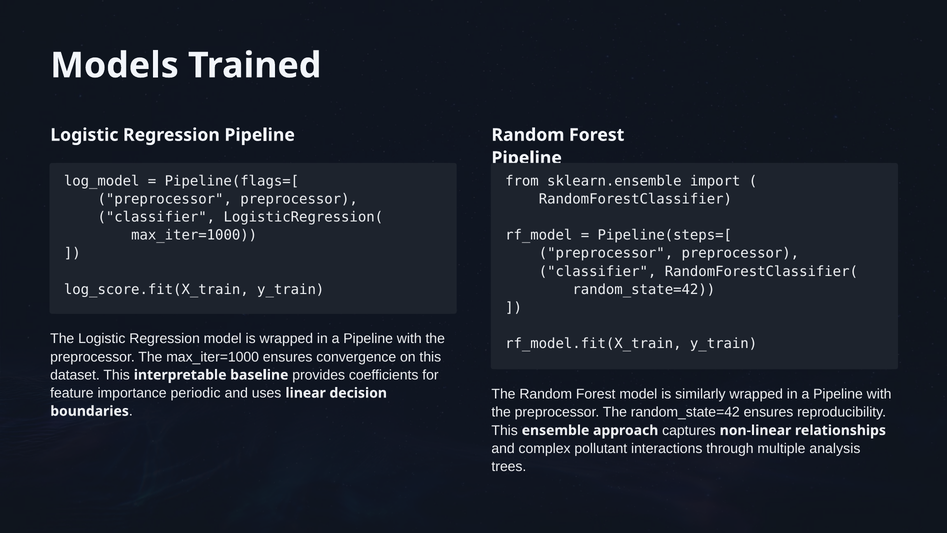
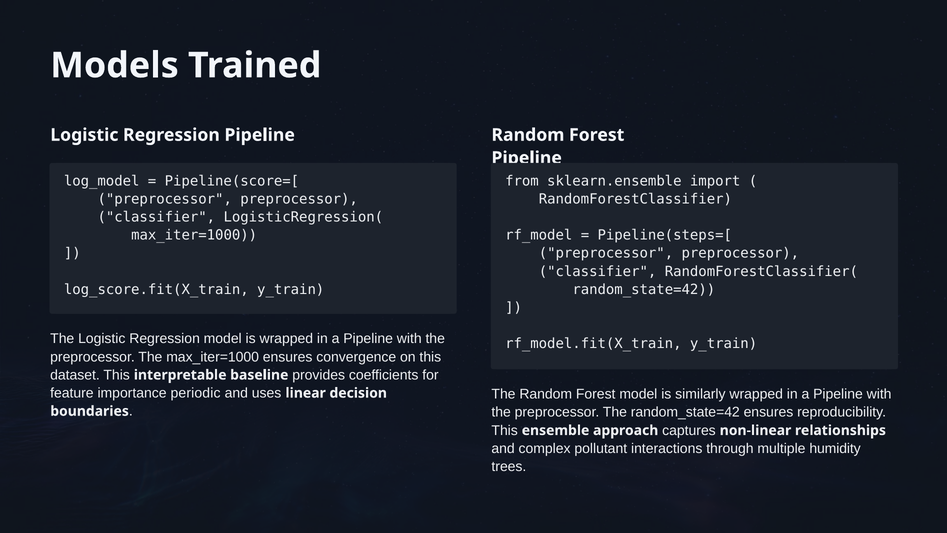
Pipeline(flags=[: Pipeline(flags=[ -> Pipeline(score=[ (232, 181)
analysis: analysis -> humidity (835, 448)
